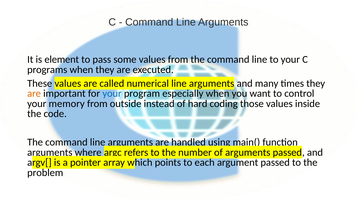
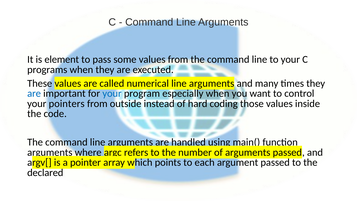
are colour: orange -> blue (34, 93)
memory: memory -> pointers (67, 103)
problem: problem -> declared (45, 172)
